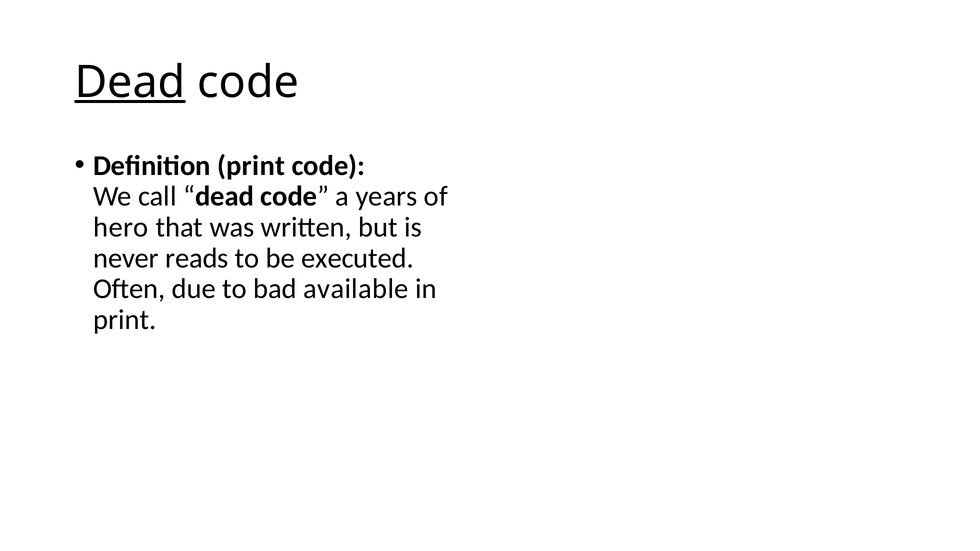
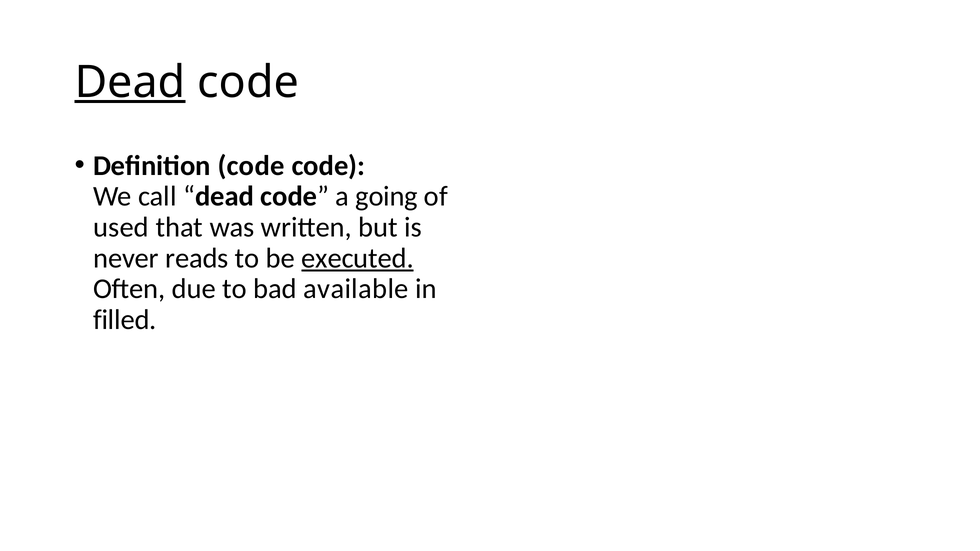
Definition print: print -> code (251, 166)
years: years -> going (387, 197)
hero: hero -> used (121, 227)
executed underline: none -> present (357, 258)
print: print -> filled (125, 320)
